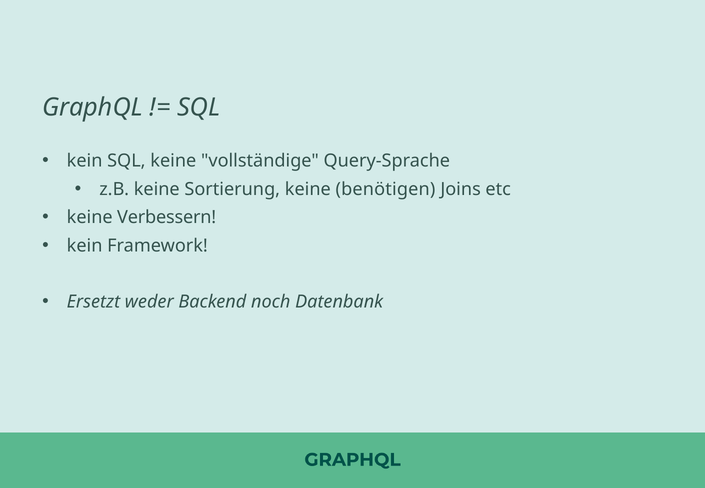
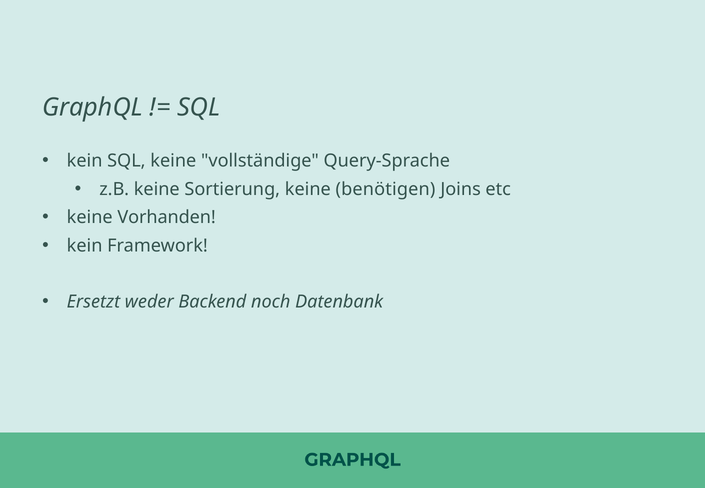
Verbessern: Verbessern -> Vorhanden (167, 217)
